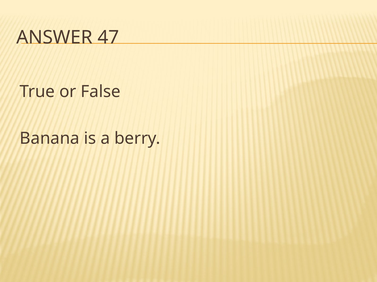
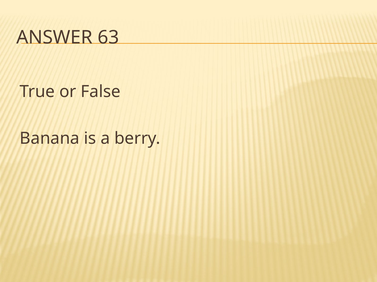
47: 47 -> 63 (108, 37)
